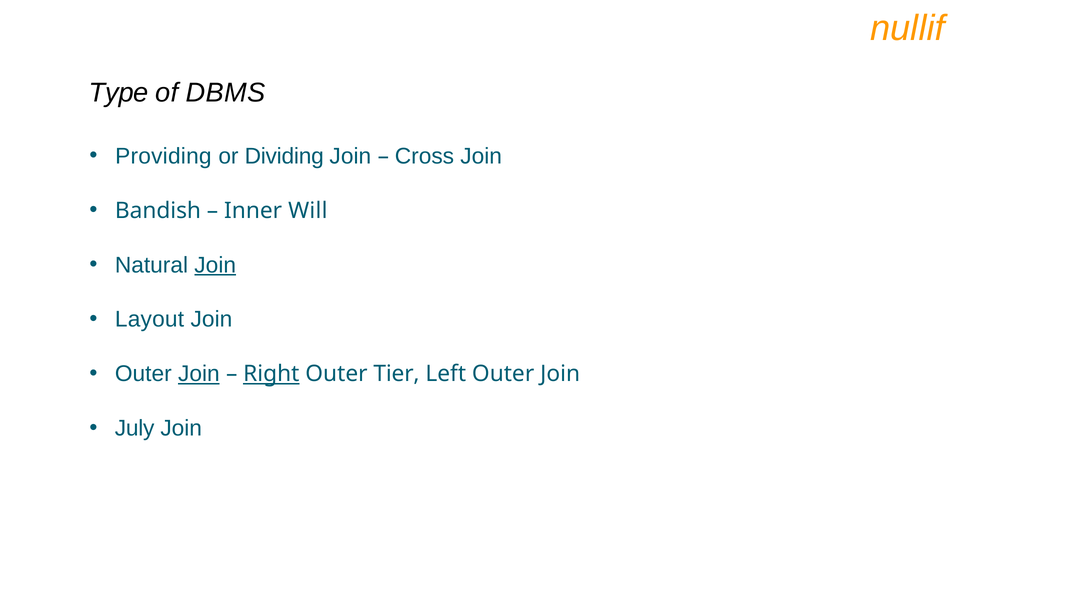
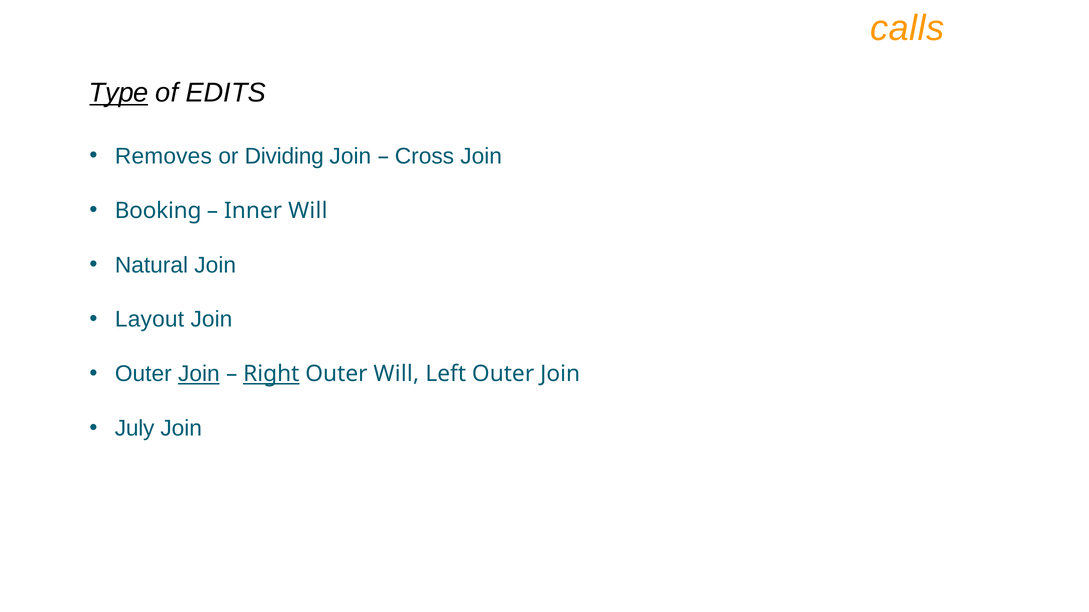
nullif: nullif -> calls (907, 28)
Type underline: none -> present (119, 93)
DBMS: DBMS -> EDITS (226, 93)
Providing: Providing -> Removes (163, 156)
Bandish: Bandish -> Booking (158, 211)
Join underline: present -> none (215, 265)
Outer Tier: Tier -> Will (396, 374)
